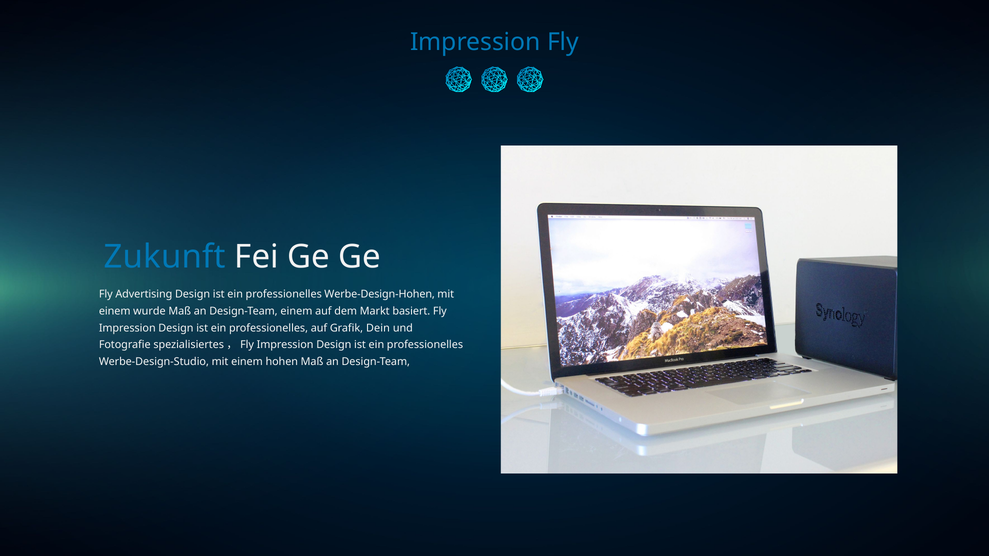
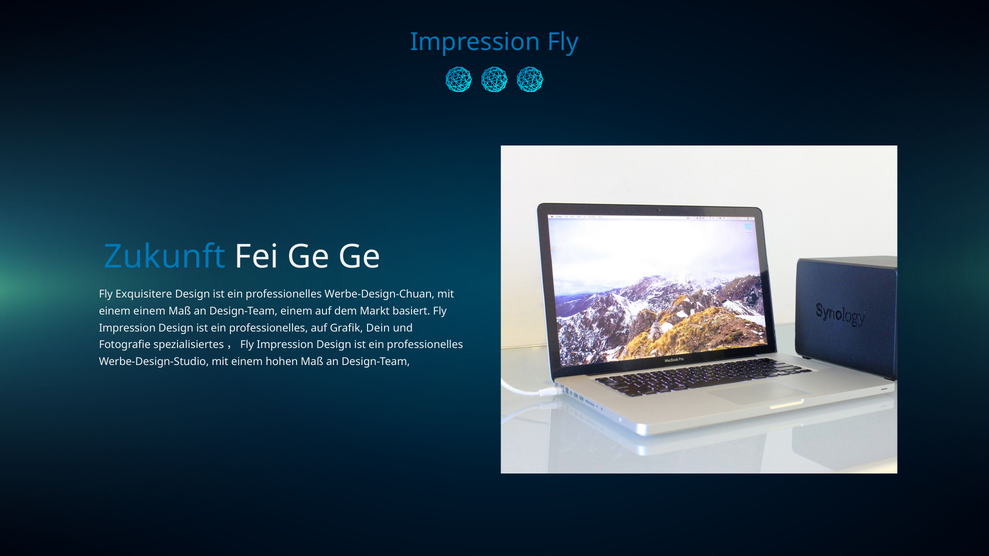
Advertising: Advertising -> Exquisitere (144, 295)
Werbe-Design-Hohen: Werbe-Design-Hohen -> Werbe-Design-Chuan (380, 295)
einem wurde: wurde -> einem (149, 311)
